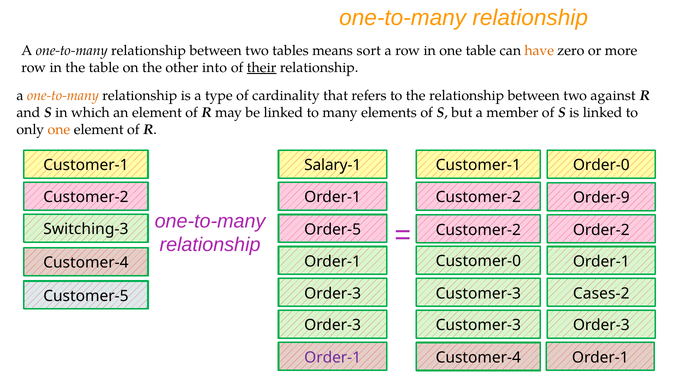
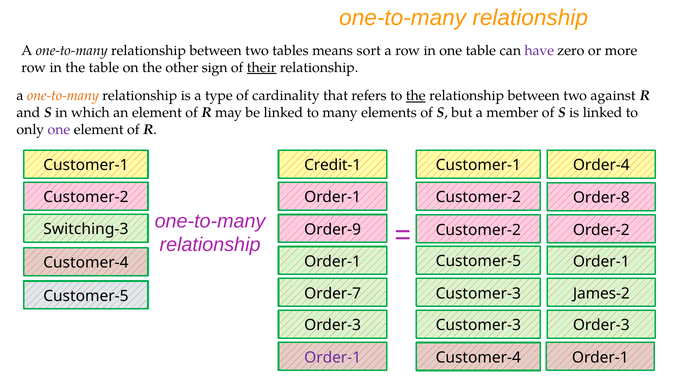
have colour: orange -> purple (539, 50)
into: into -> sign (215, 67)
the underline: none -> present (416, 96)
one colour: orange -> purple (59, 130)
Salary-1: Salary-1 -> Credit-1 (333, 166)
Order-0: Order-0 -> Order-4 (601, 166)
Order-9: Order-9 -> Order-8 (601, 198)
Order-5: Order-5 -> Order-9 (333, 230)
Customer-0: Customer-0 -> Customer-5 (478, 262)
Order-3: Order-3 -> Order-7 (333, 294)
Cases-2: Cases-2 -> James-2 (601, 294)
